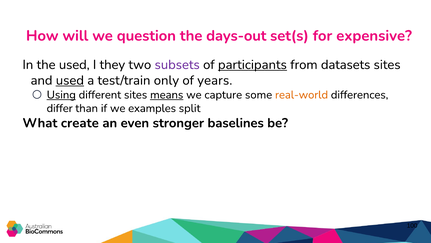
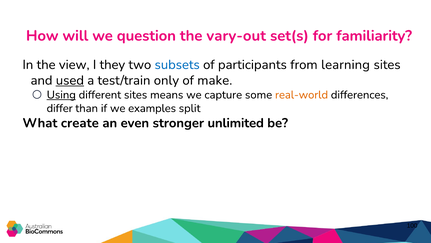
days-out: days-out -> vary-out (236, 36)
expensive: expensive -> familiarity (374, 36)
the used: used -> view (74, 65)
subsets colour: purple -> blue (177, 65)
participants underline: present -> none (252, 65)
datasets: datasets -> learning (346, 65)
years: years -> make (215, 80)
means underline: present -> none (167, 95)
baselines: baselines -> unlimited (236, 123)
